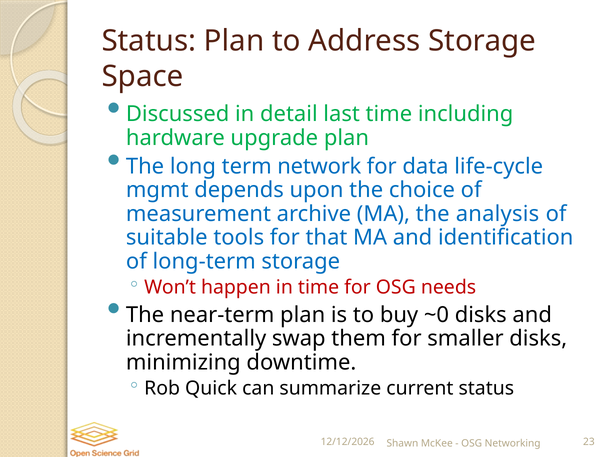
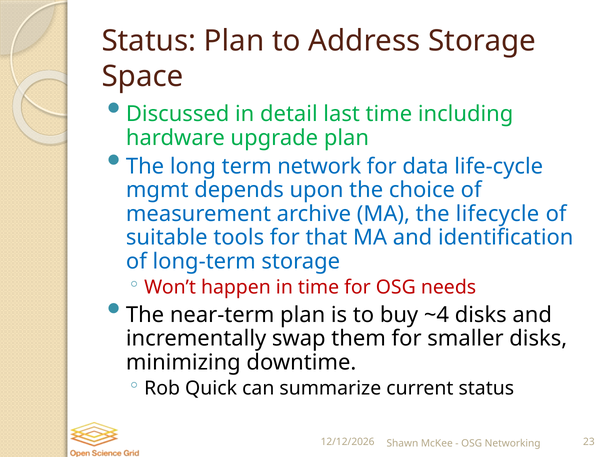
analysis: analysis -> lifecycle (497, 214)
~0: ~0 -> ~4 (436, 315)
